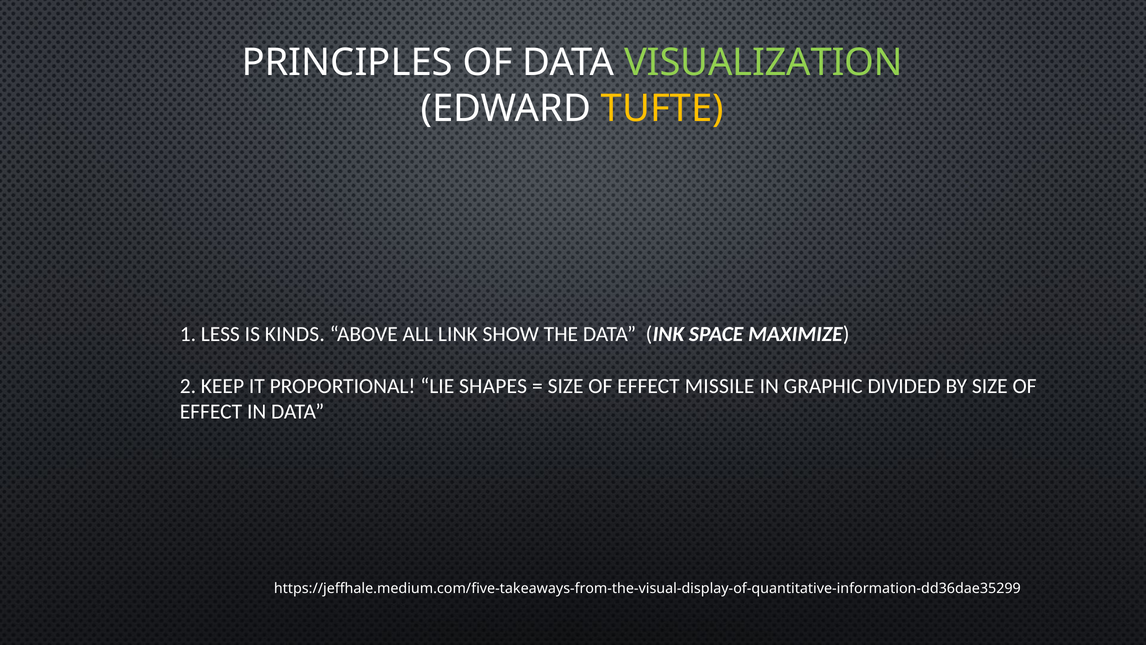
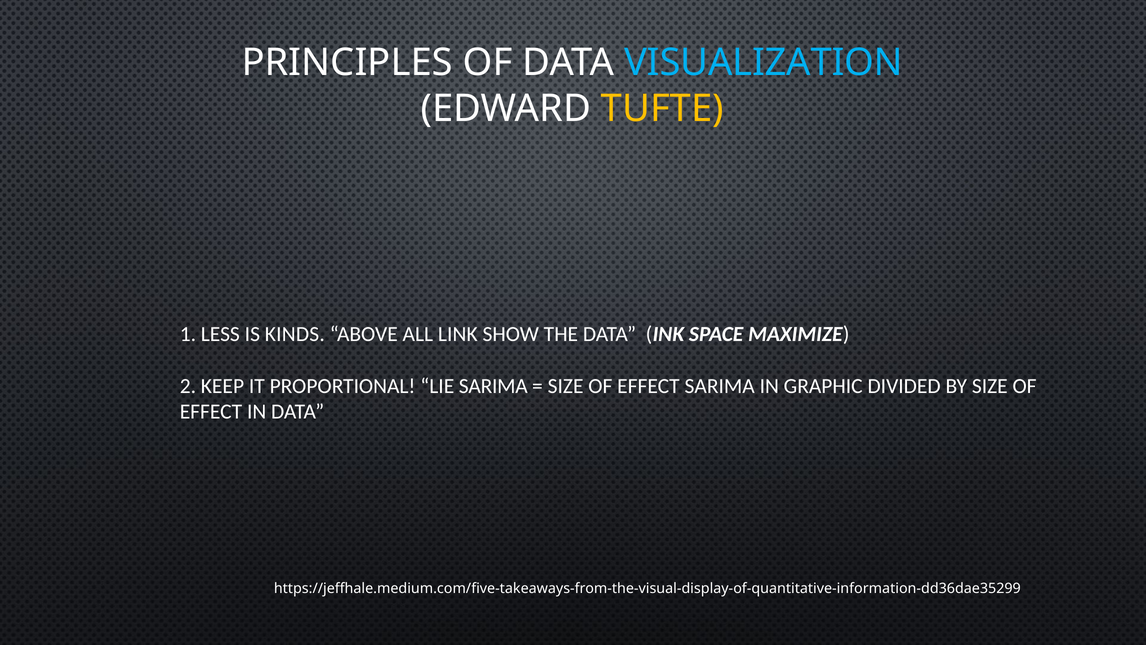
VISUALIZATION colour: light green -> light blue (764, 62)
LIE SHAPES: SHAPES -> SARIMA (493, 386)
EFFECT MISSILE: MISSILE -> SARIMA (720, 386)
